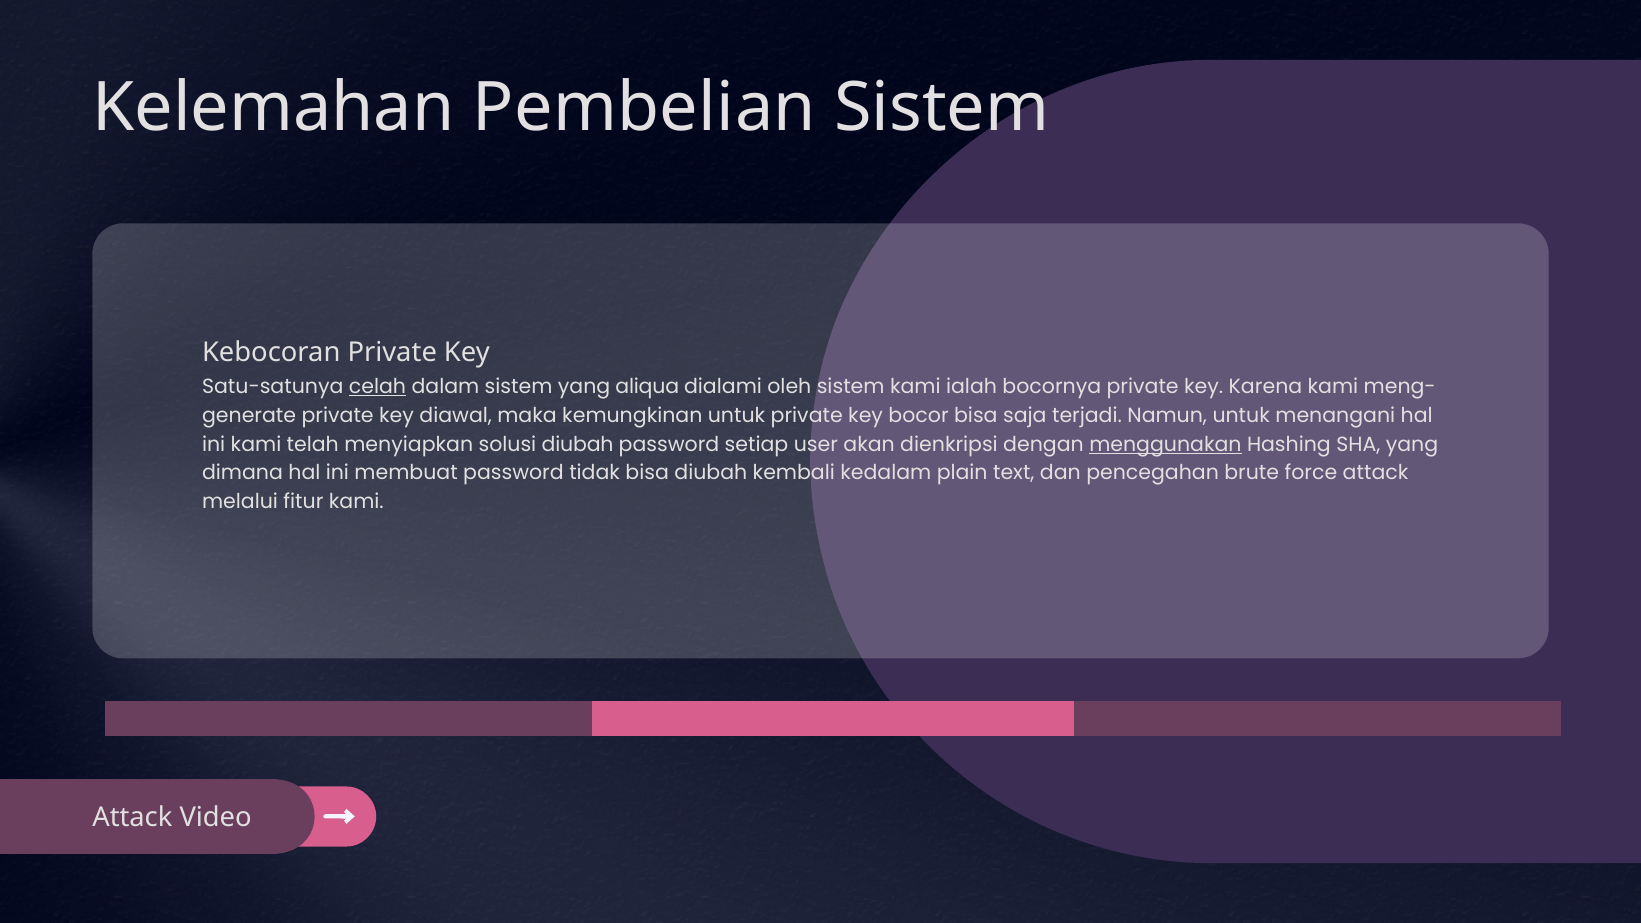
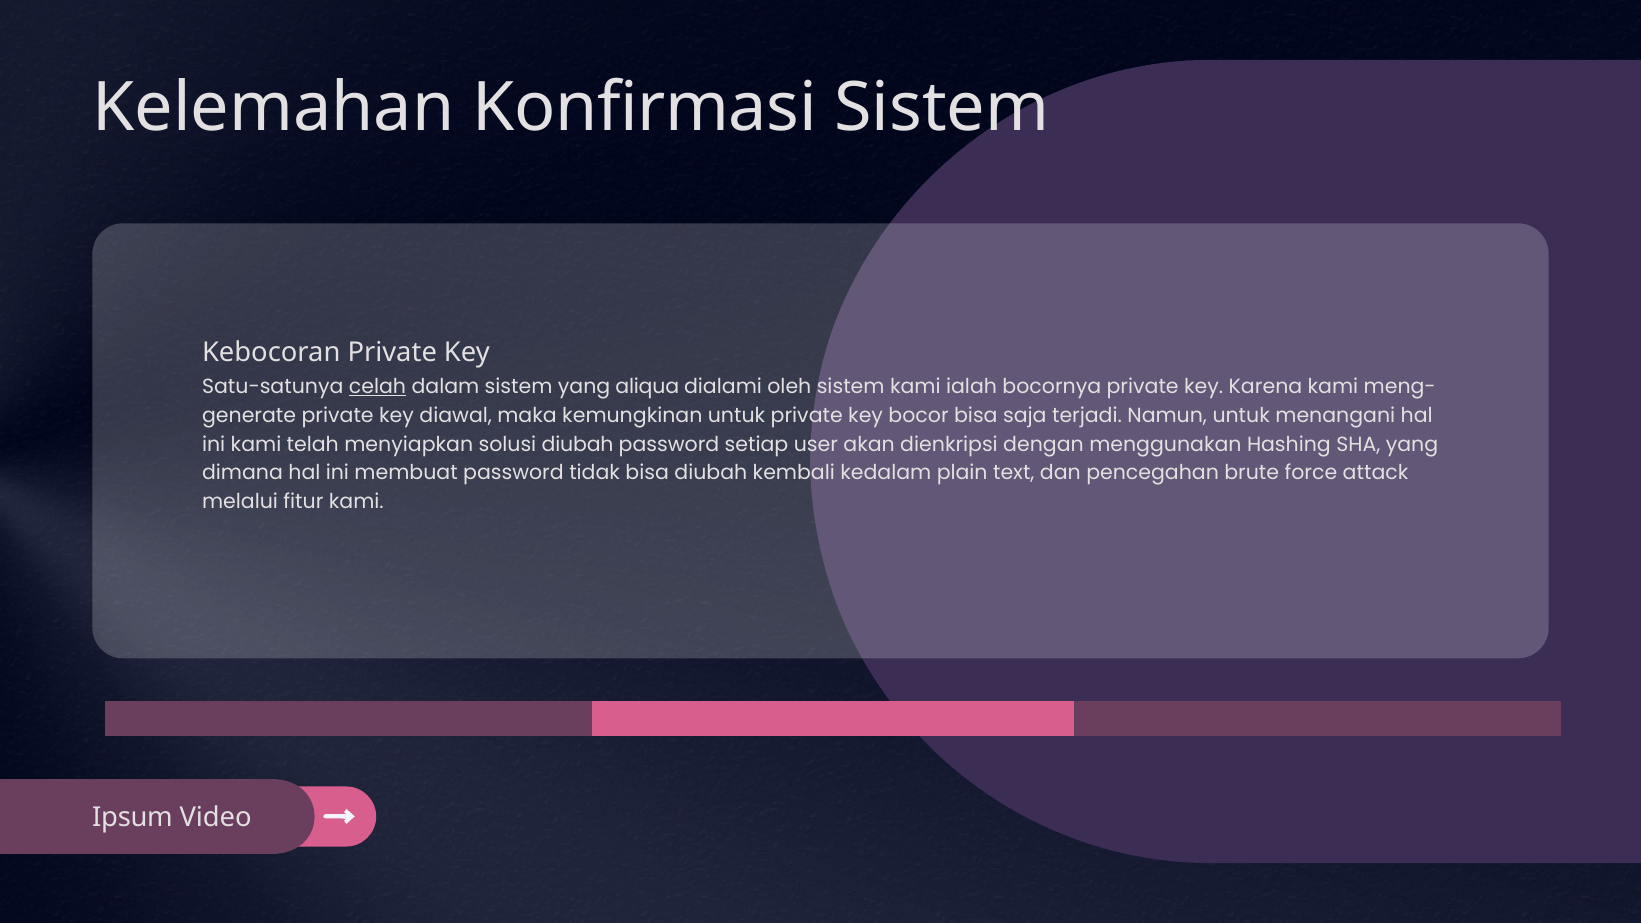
Pembelian: Pembelian -> Konfirmasi (645, 108)
menggunakan underline: present -> none (1165, 444)
Attack: Attack -> Ipsum (133, 817)
